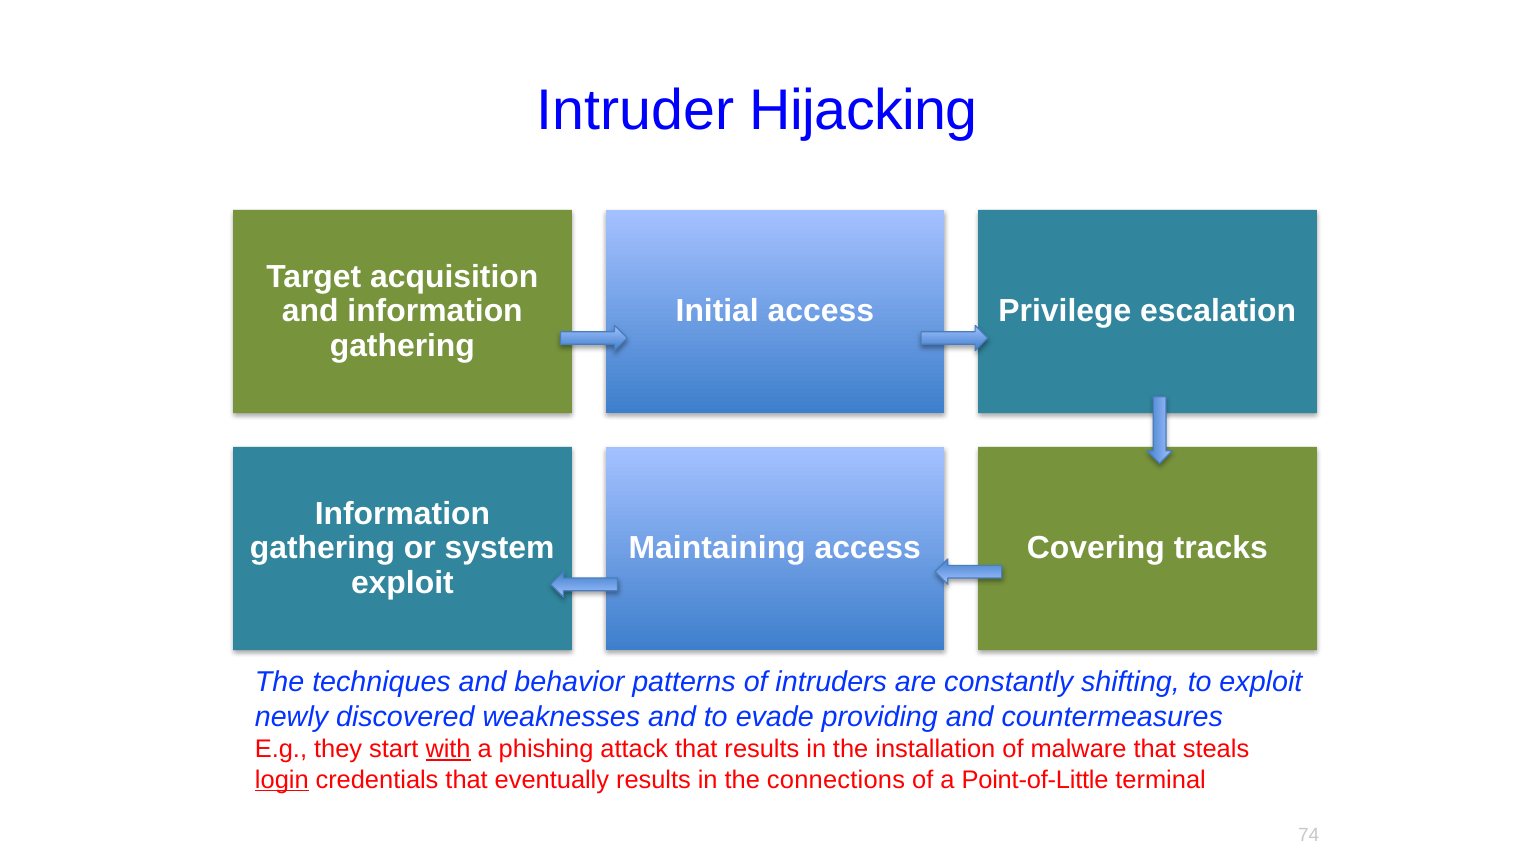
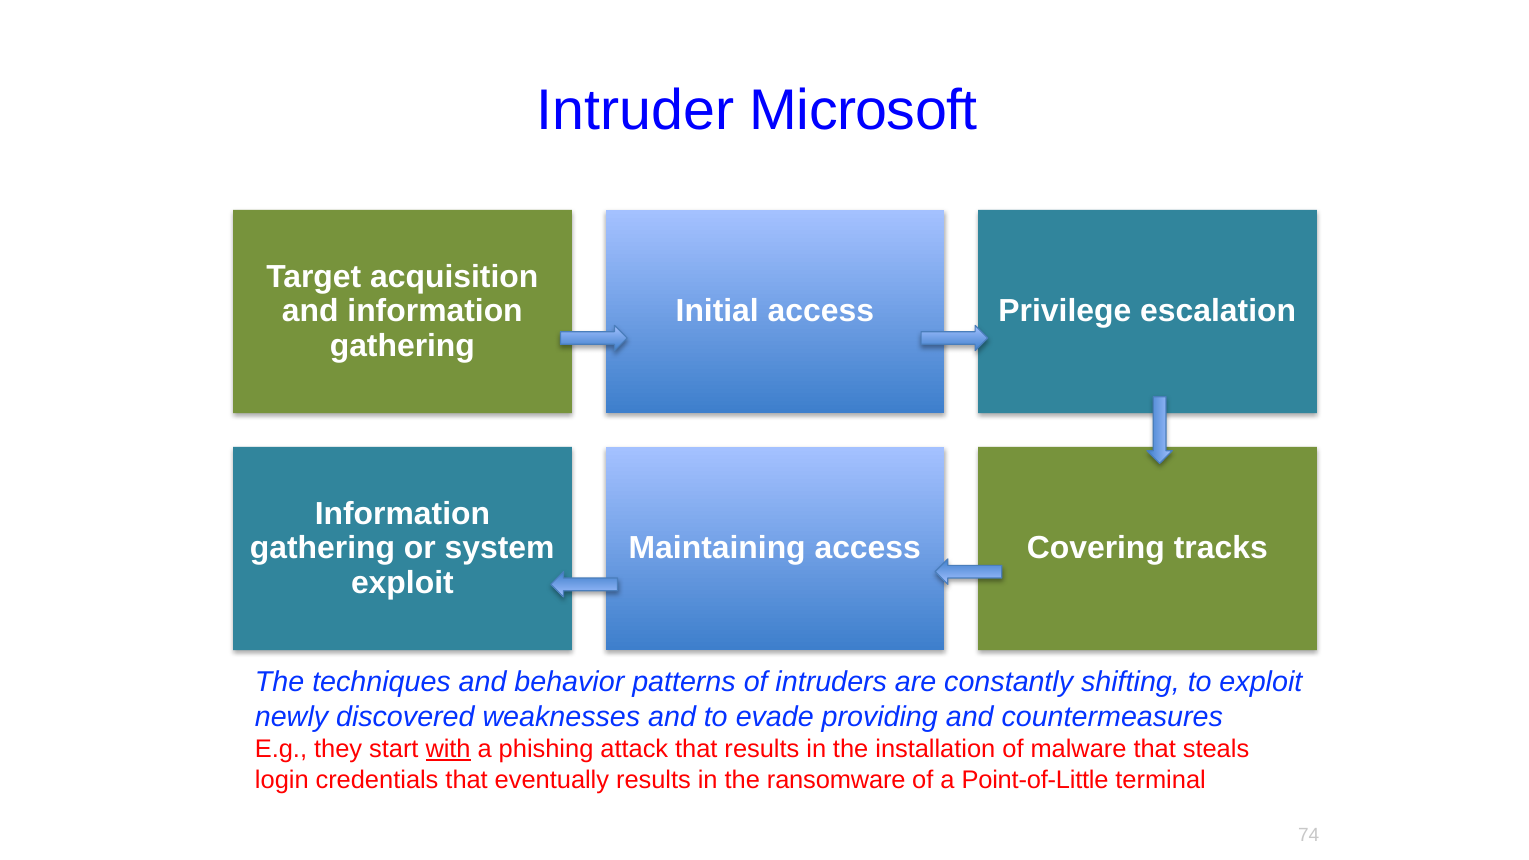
Hijacking: Hijacking -> Microsoft (864, 110)
login underline: present -> none (282, 780)
connections: connections -> ransomware (836, 780)
